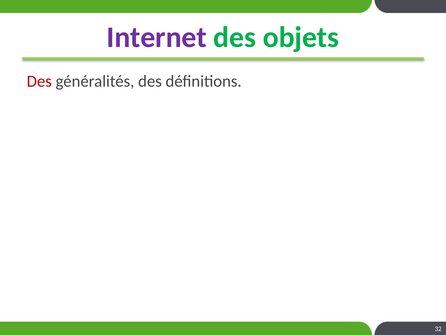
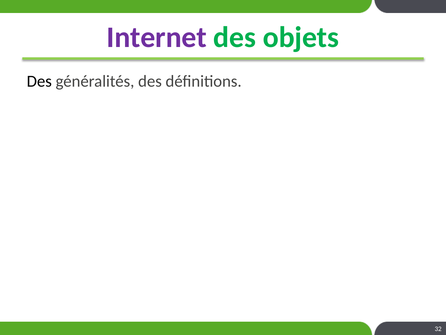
Des colour: red -> black (39, 81)
